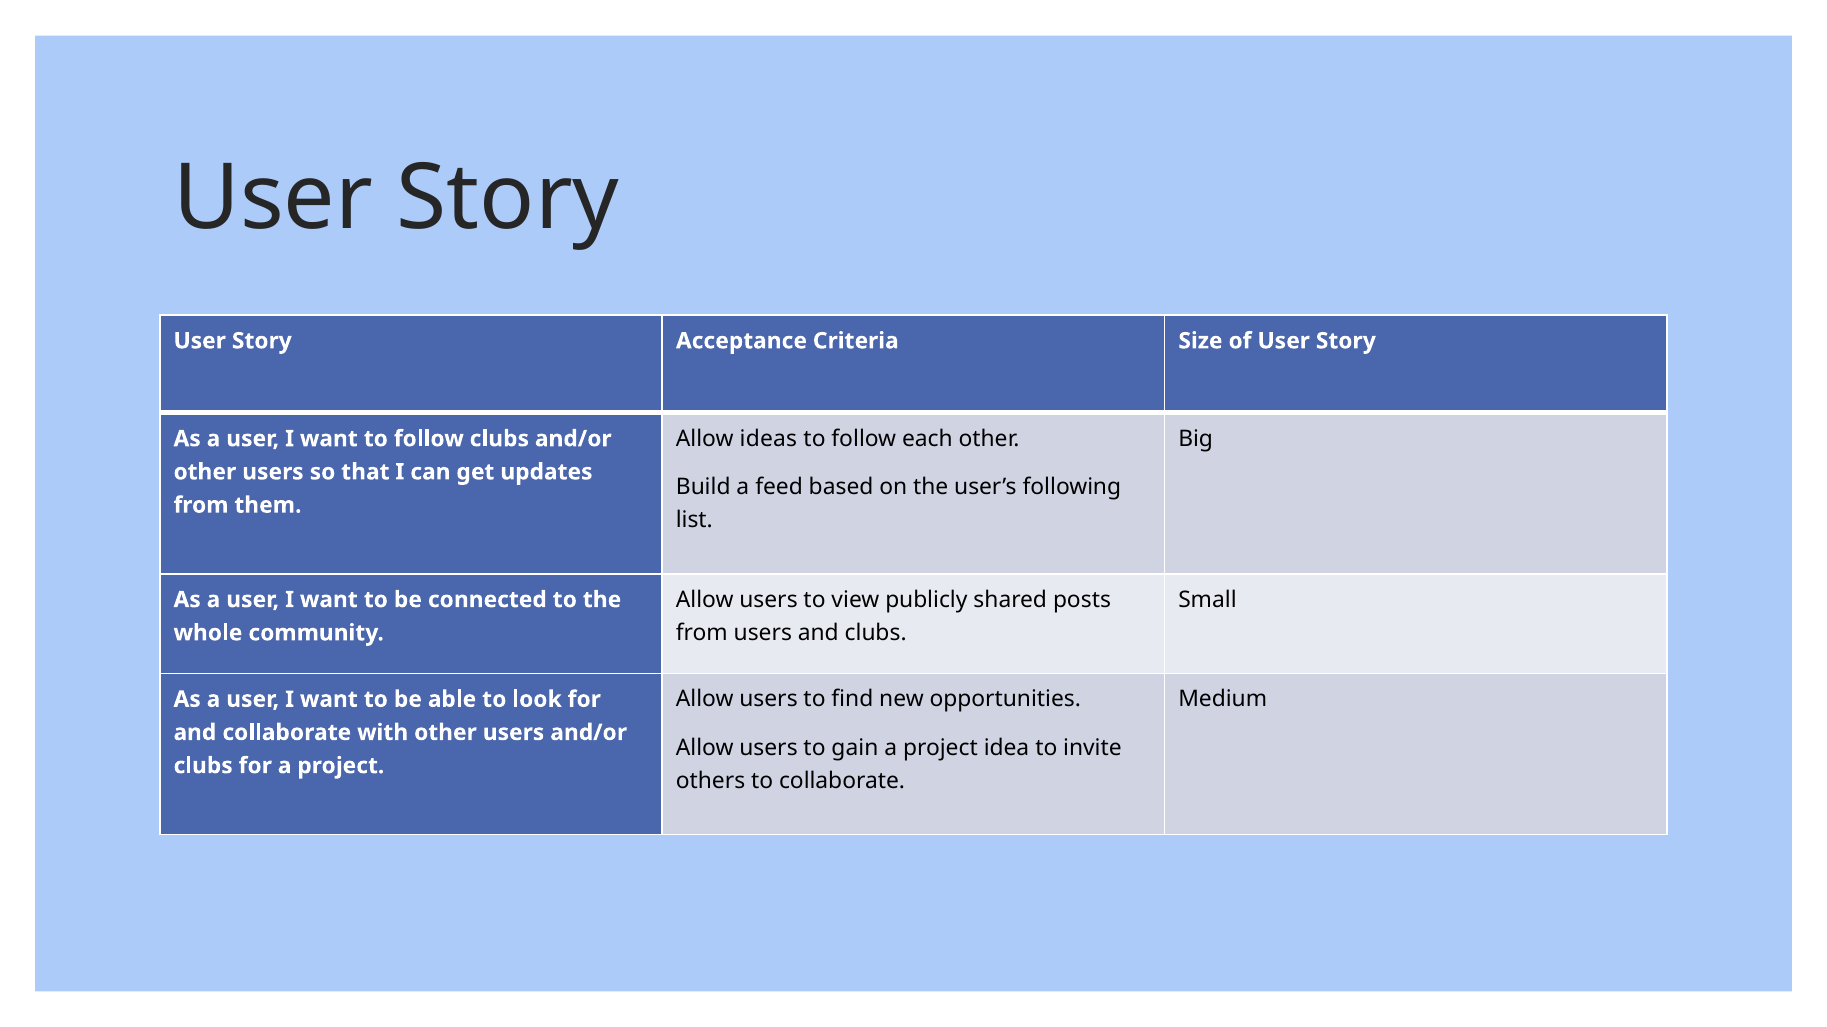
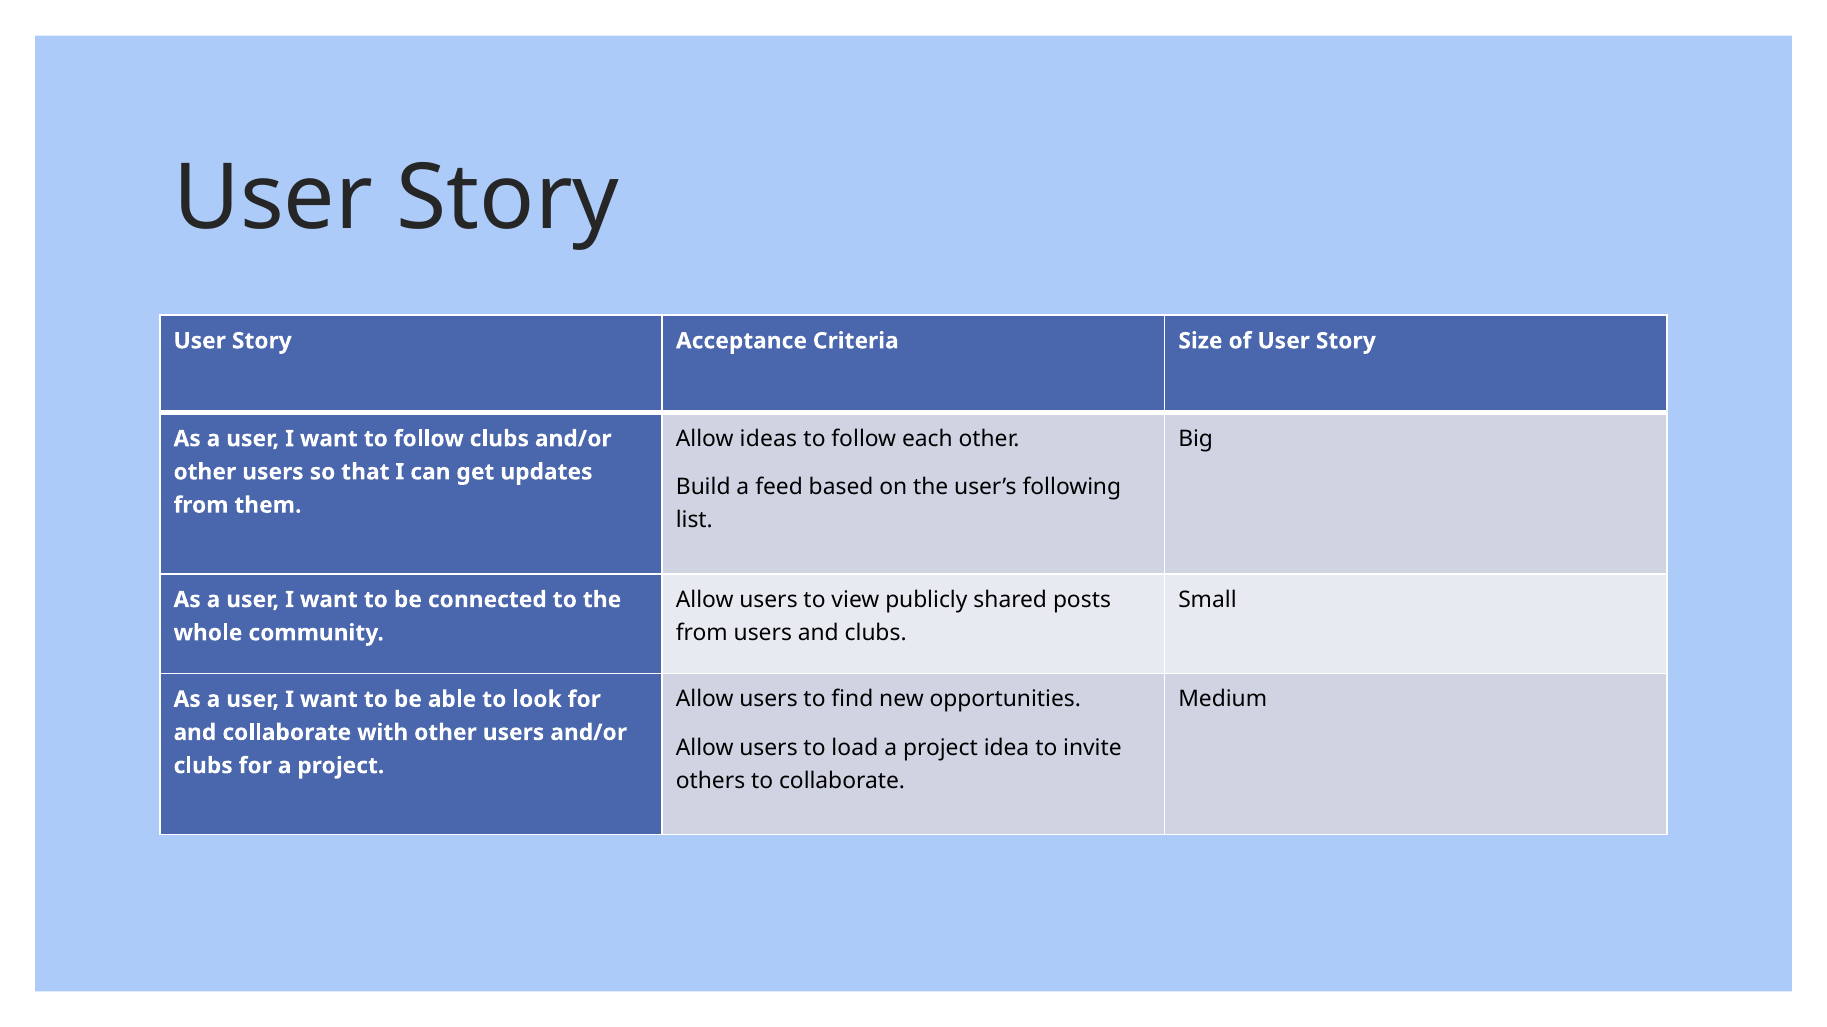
gain: gain -> load (855, 748)
